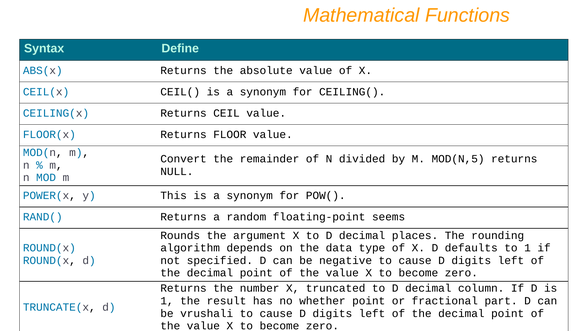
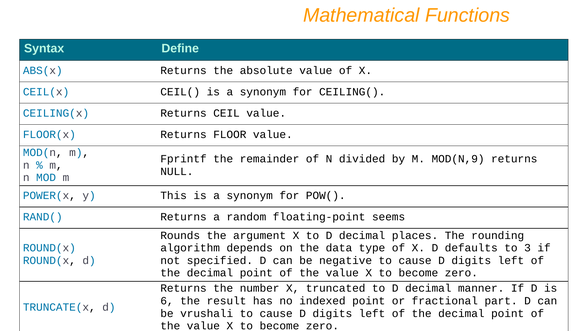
Convert: Convert -> Fprintf (184, 159)
MOD(N,5: MOD(N,5 -> MOD(N,9 (458, 159)
to 1: 1 -> 3 (528, 248)
column: column -> manner (481, 288)
1: 1 -> 6 (167, 301)
whether: whether -> indexed (322, 301)
